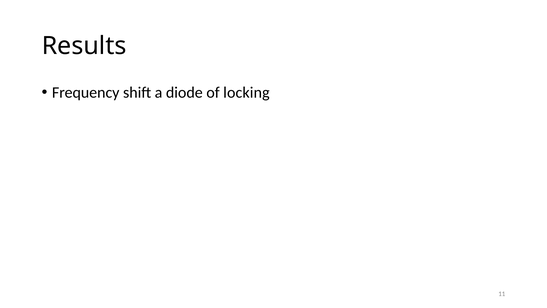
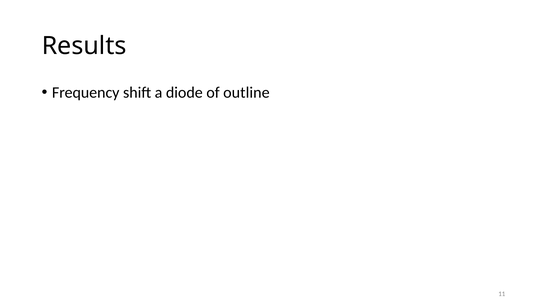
locking: locking -> outline (246, 92)
